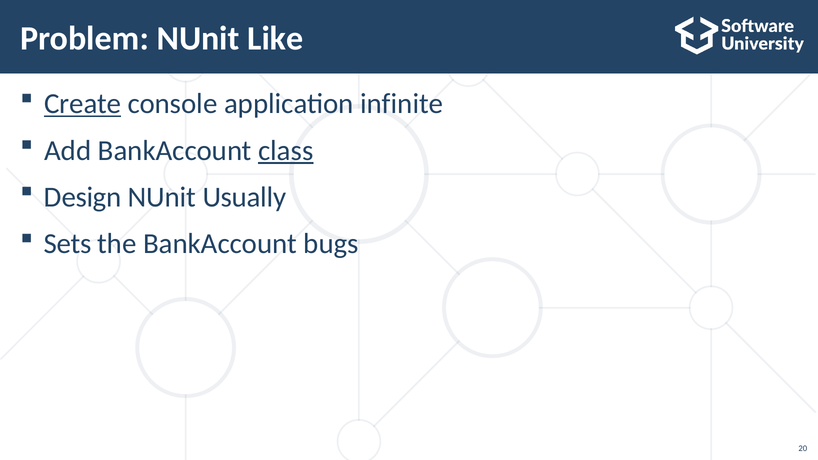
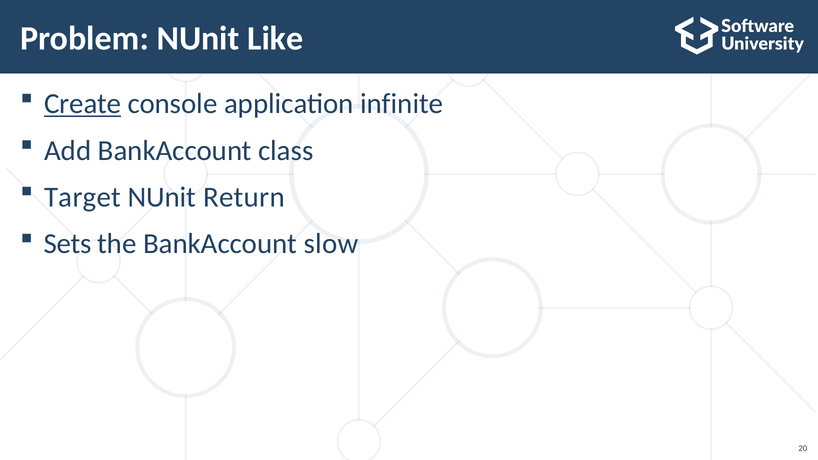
class underline: present -> none (286, 151)
Design: Design -> Target (83, 197)
Usually: Usually -> Return (244, 197)
bugs: bugs -> slow (331, 244)
